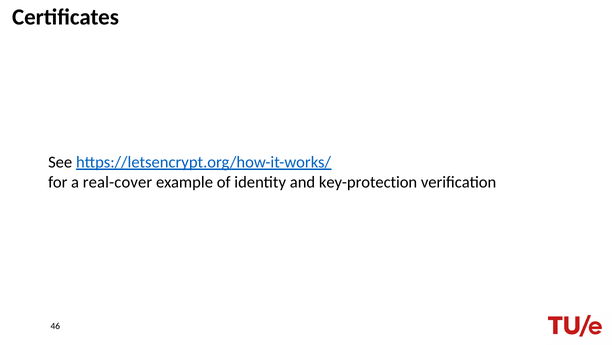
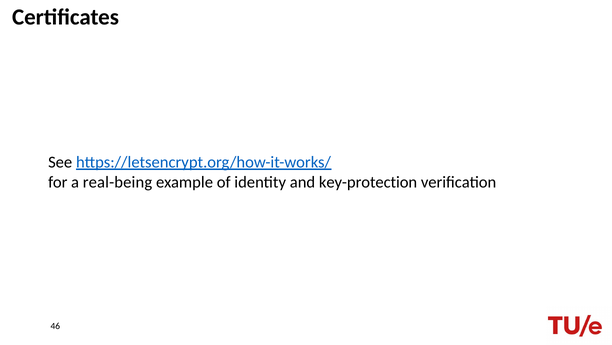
real-cover: real-cover -> real-being (117, 182)
